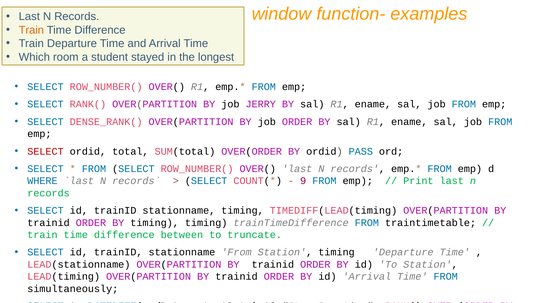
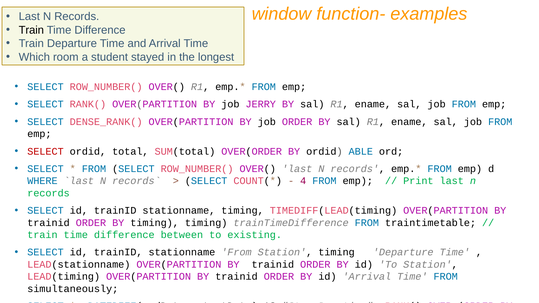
Train colour: orange -> black (31, 30)
PASS: PASS -> ABLE (361, 151)
9: 9 -> 4 (303, 181)
truncate: truncate -> existing (255, 235)
